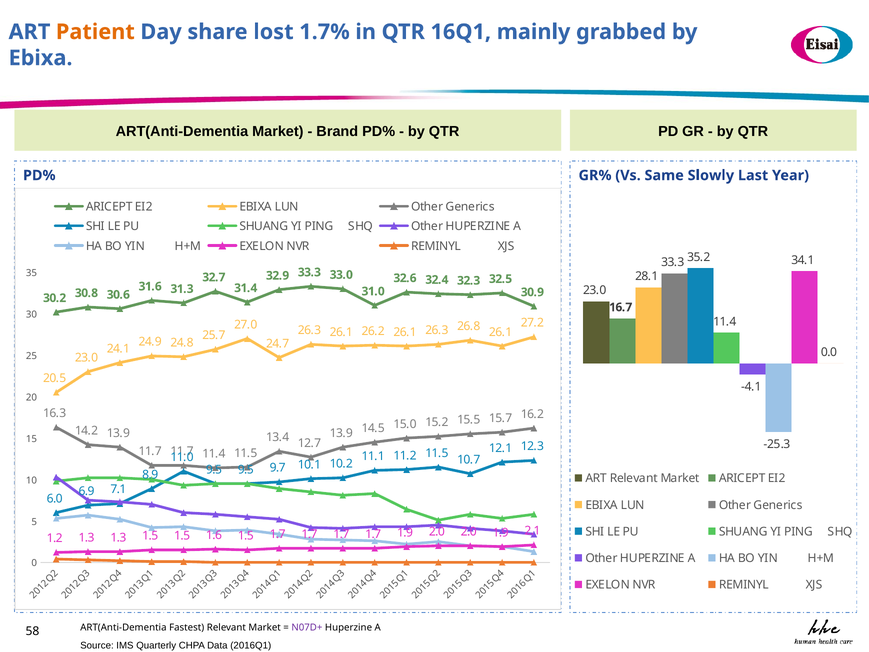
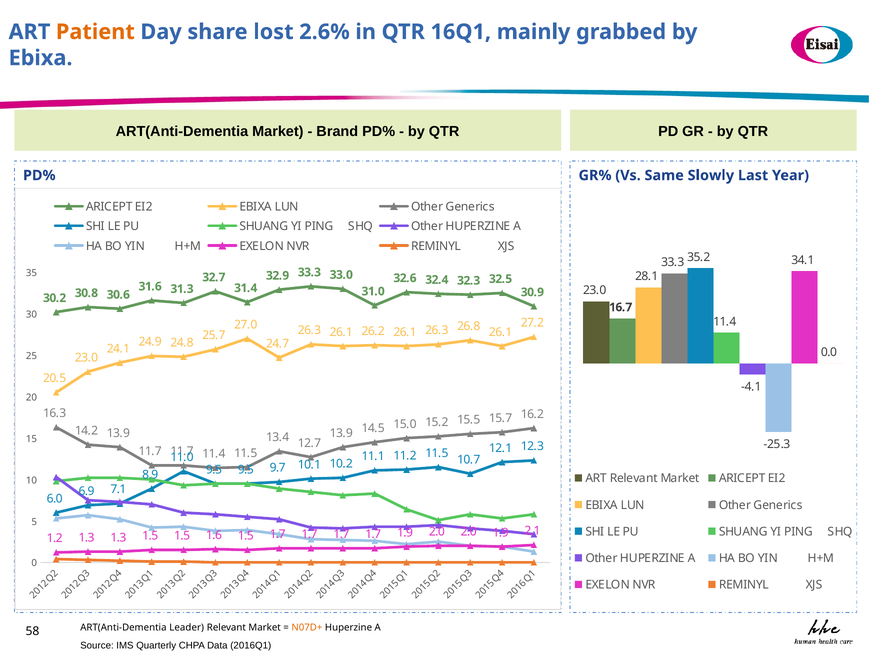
1.7%: 1.7% -> 2.6% (325, 32)
Fastest: Fastest -> Leader (187, 627)
N07D+ colour: purple -> orange (307, 627)
